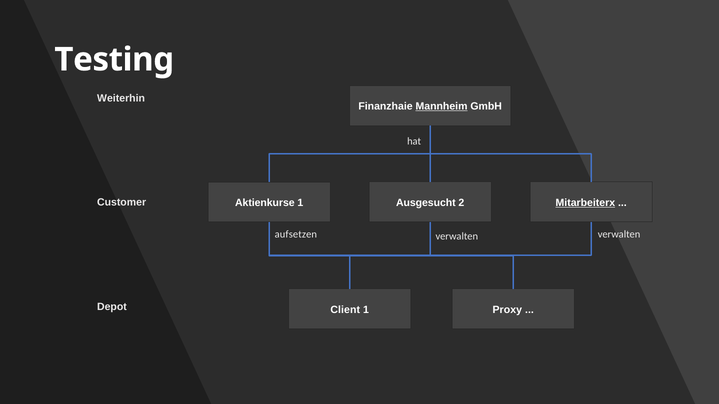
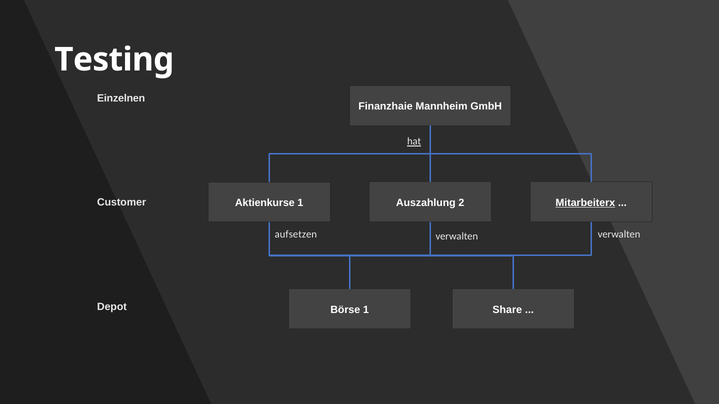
Weiterhin: Weiterhin -> Einzelnen (121, 98)
Mannheim underline: present -> none (442, 107)
hat underline: none -> present (414, 142)
Ausgesucht: Ausgesucht -> Auszahlung (426, 203)
Client: Client -> Börse (345, 310)
Proxy: Proxy -> Share (507, 310)
